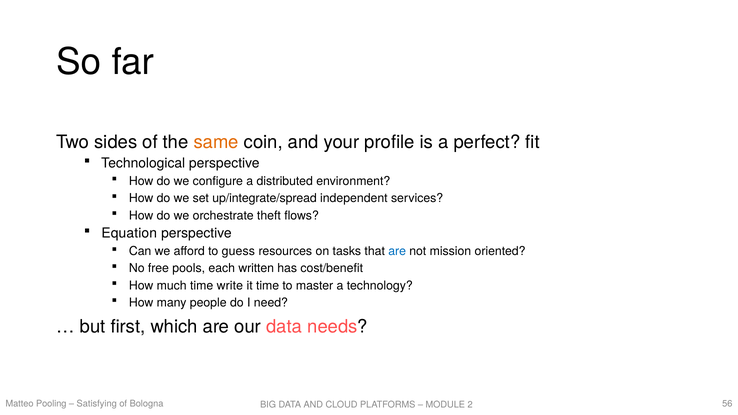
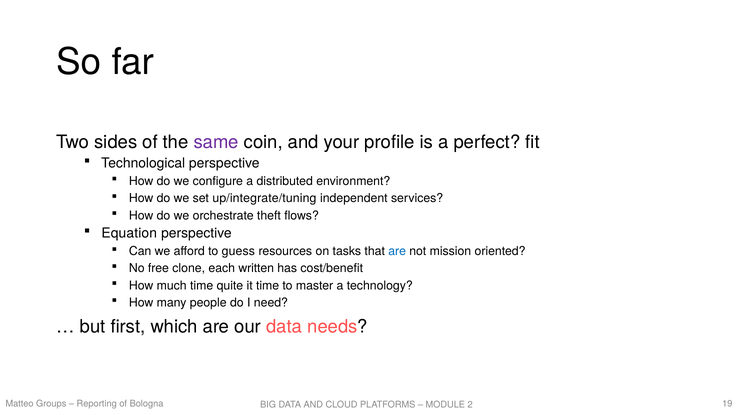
same colour: orange -> purple (216, 142)
up/integrate/spread: up/integrate/spread -> up/integrate/tuning (264, 198)
pools: pools -> clone (189, 269)
write: write -> quite (230, 286)
Pooling: Pooling -> Groups (51, 404)
Satisfying: Satisfying -> Reporting (97, 404)
56: 56 -> 19 (727, 404)
